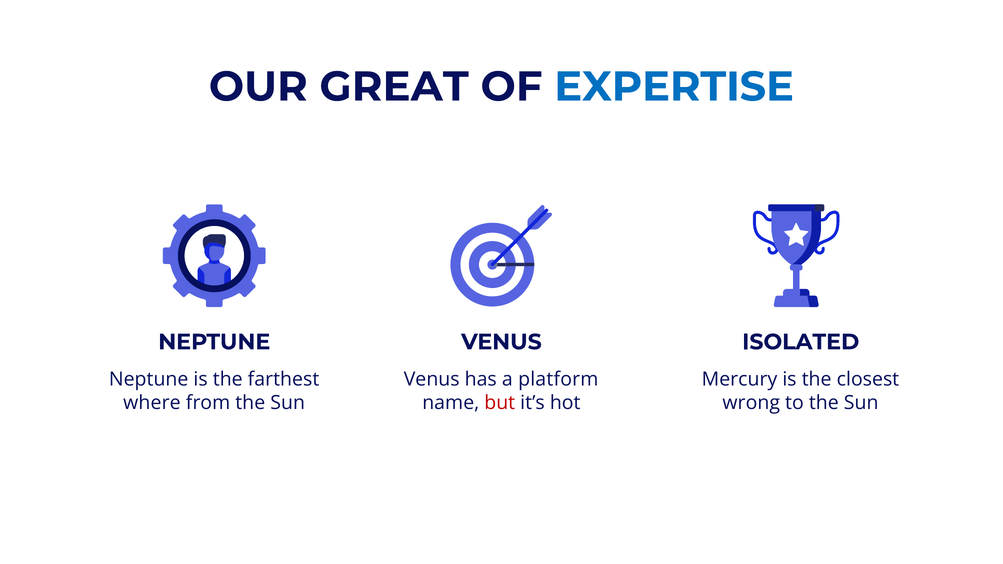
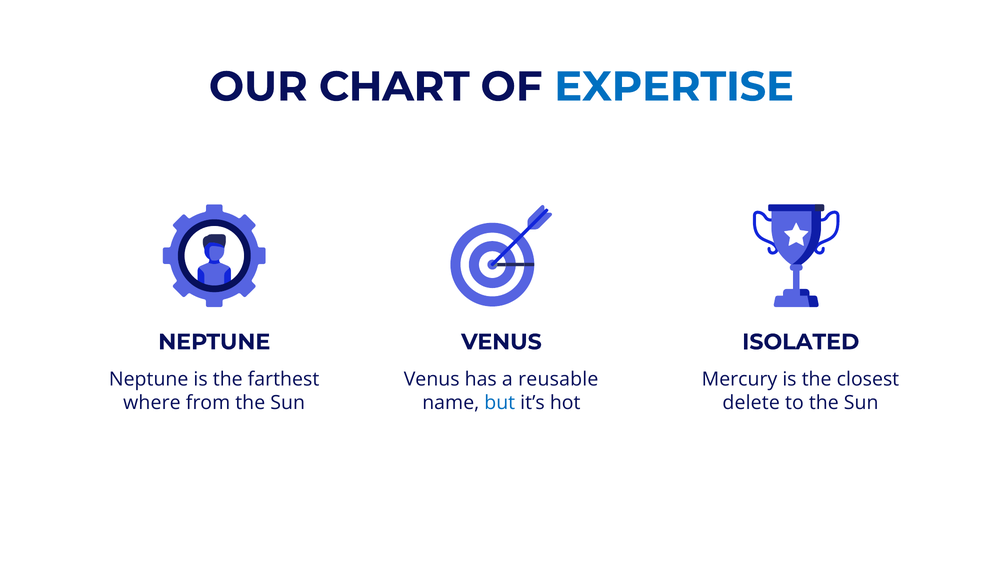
GREAT: GREAT -> CHART (394, 87)
platform: platform -> reusable (558, 380)
but colour: red -> blue (500, 403)
wrong: wrong -> delete (751, 403)
